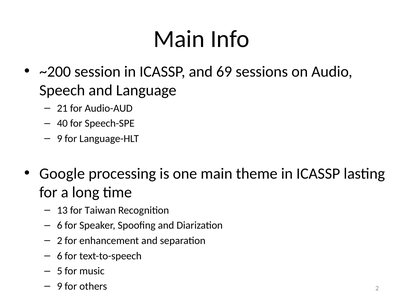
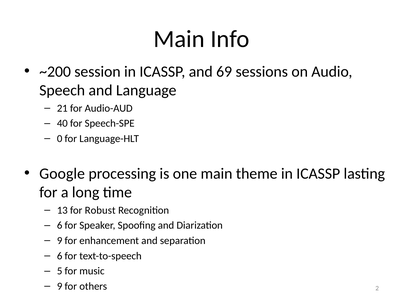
9: 9 -> 0 (60, 139)
Taiwan: Taiwan -> Robust (100, 210)
2: 2 -> 9 (60, 241)
